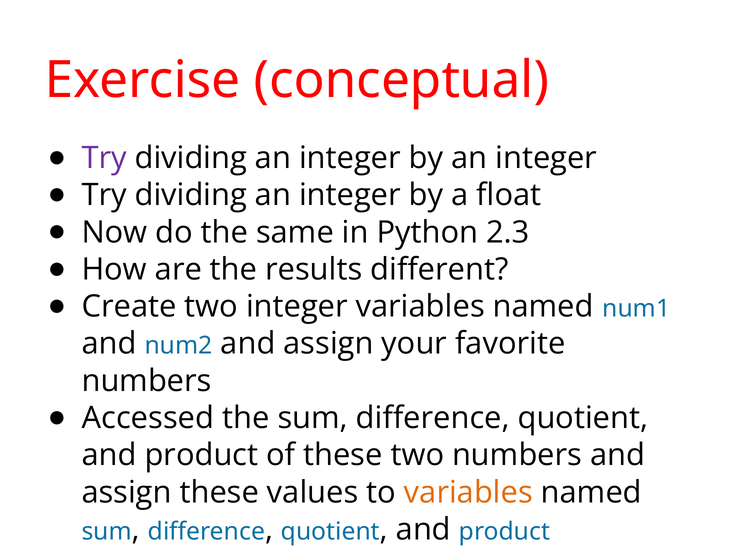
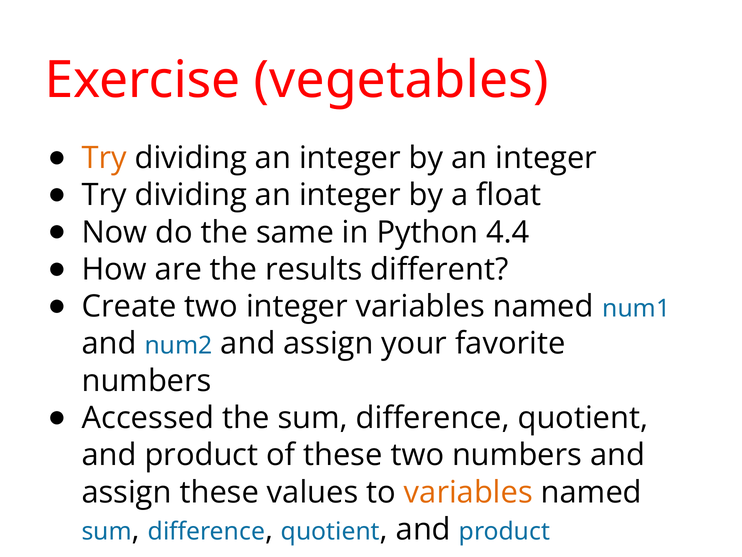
conceptual: conceptual -> vegetables (401, 80)
Try colour: purple -> orange (104, 158)
2.3: 2.3 -> 4.4 (508, 232)
